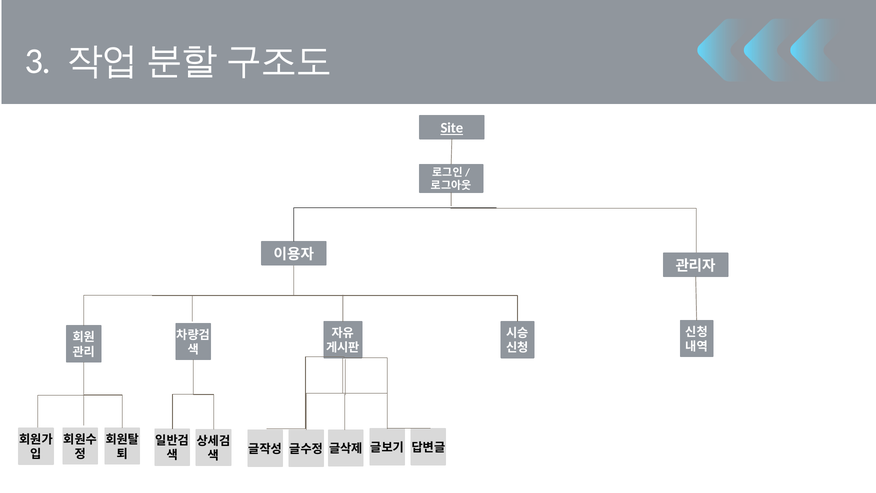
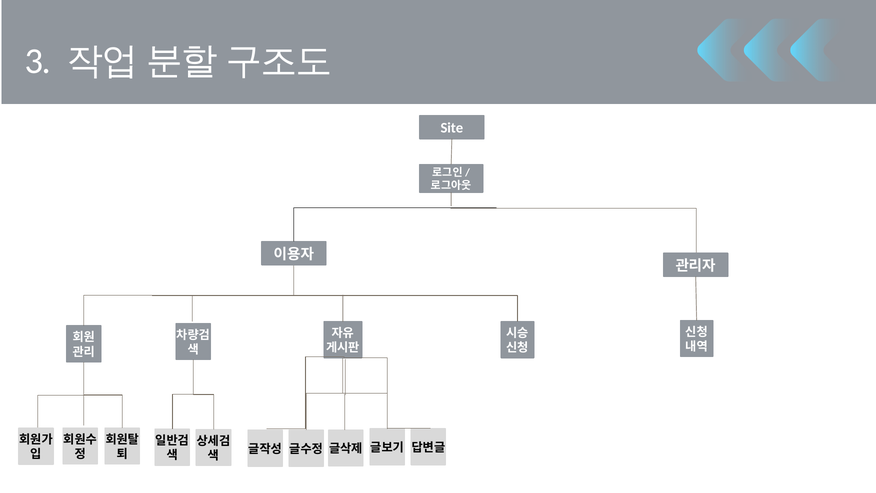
Site underline: present -> none (452, 128)
